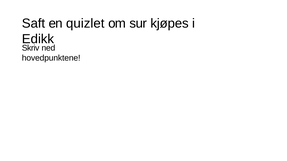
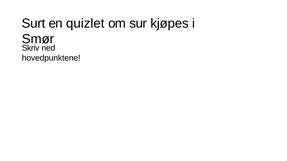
Saft: Saft -> Surt (34, 23)
Edikk: Edikk -> Smør (38, 39)
